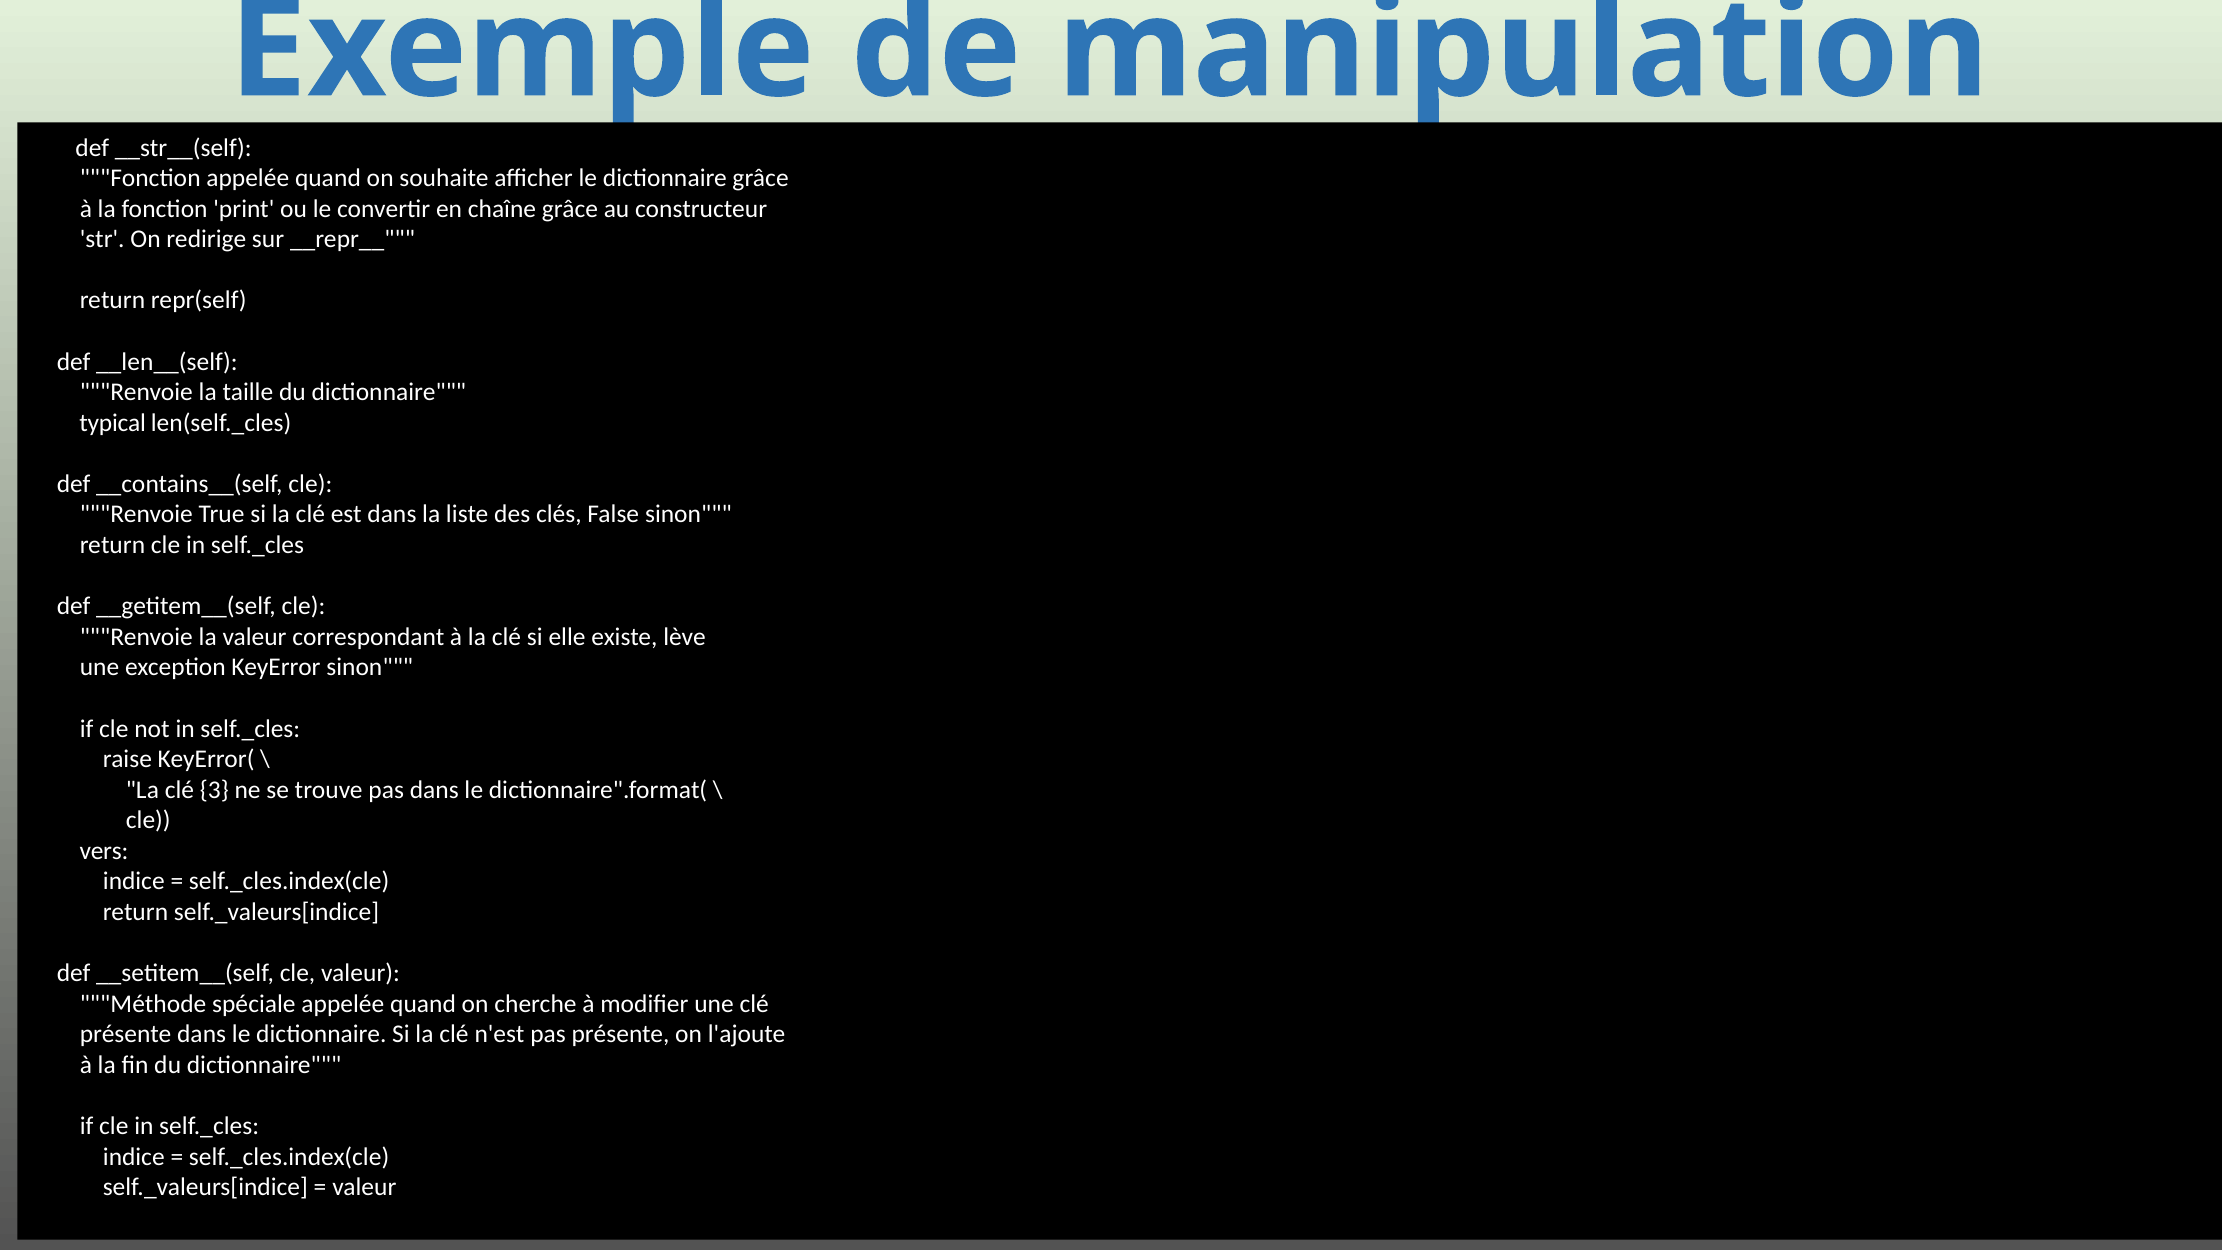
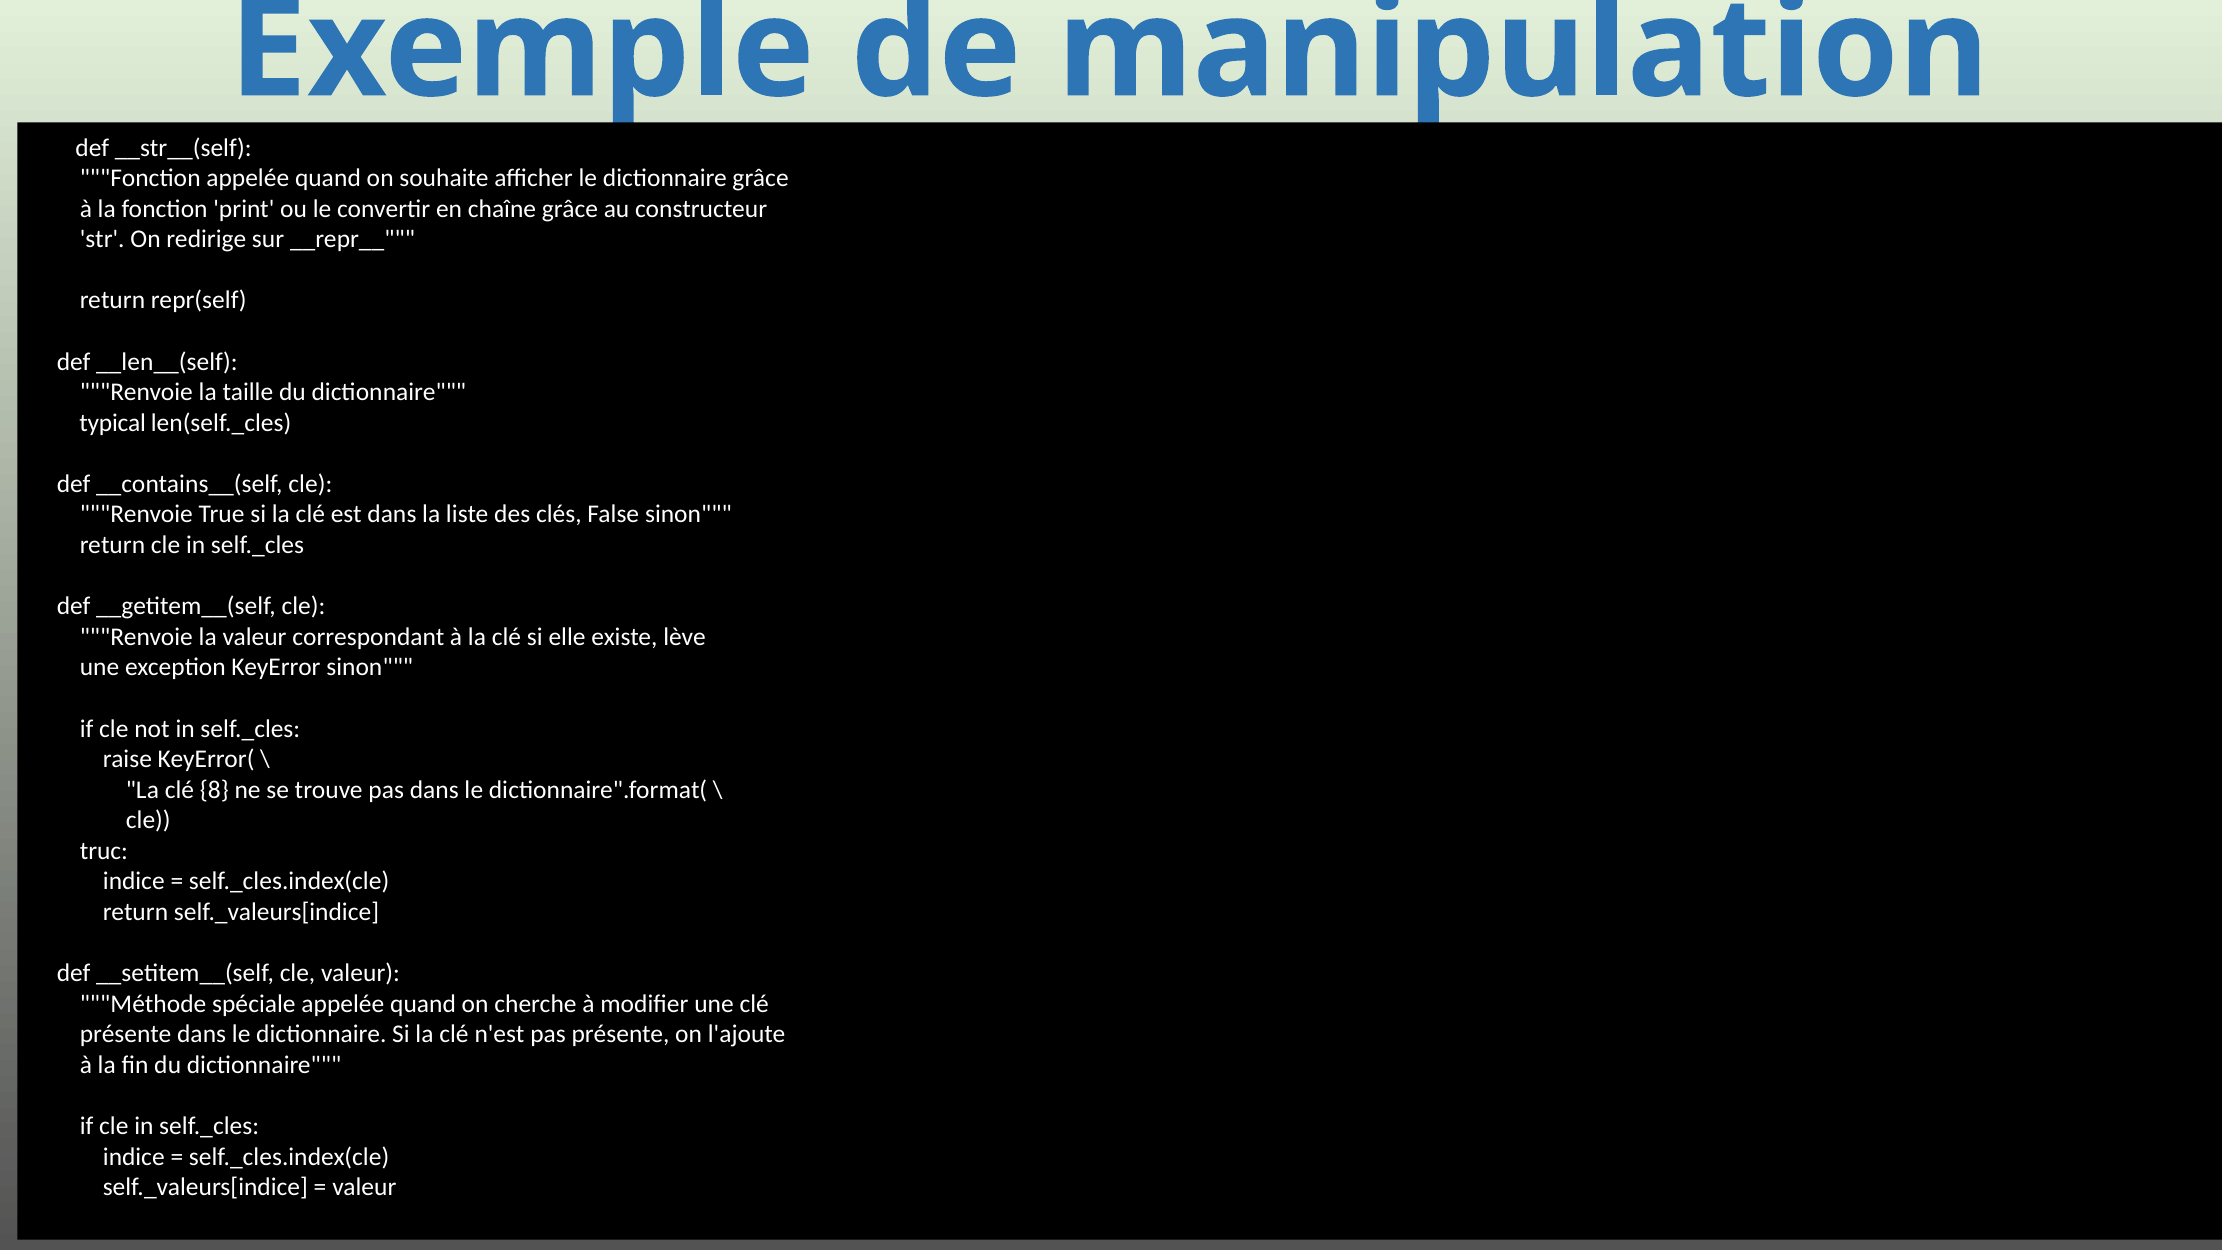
3: 3 -> 8 (214, 790)
vers: vers -> truc (104, 851)
